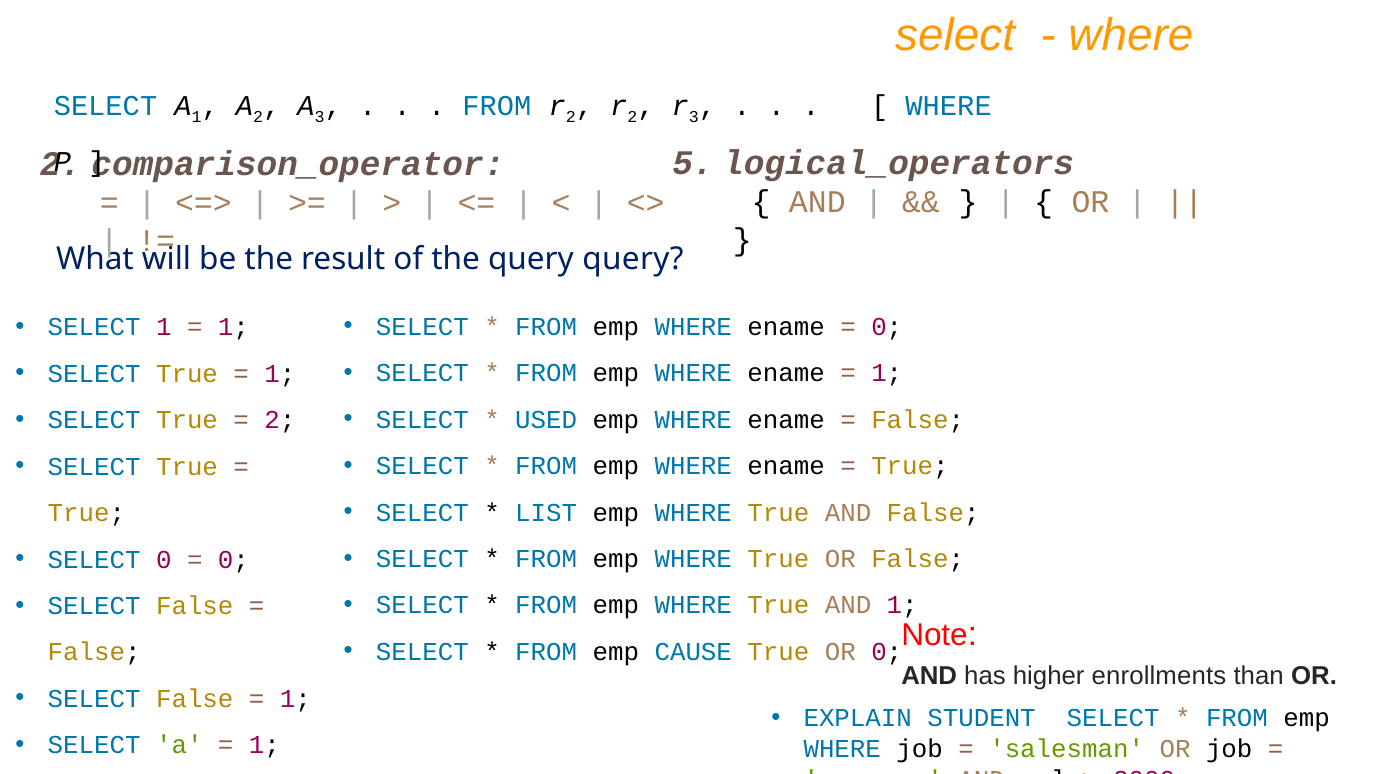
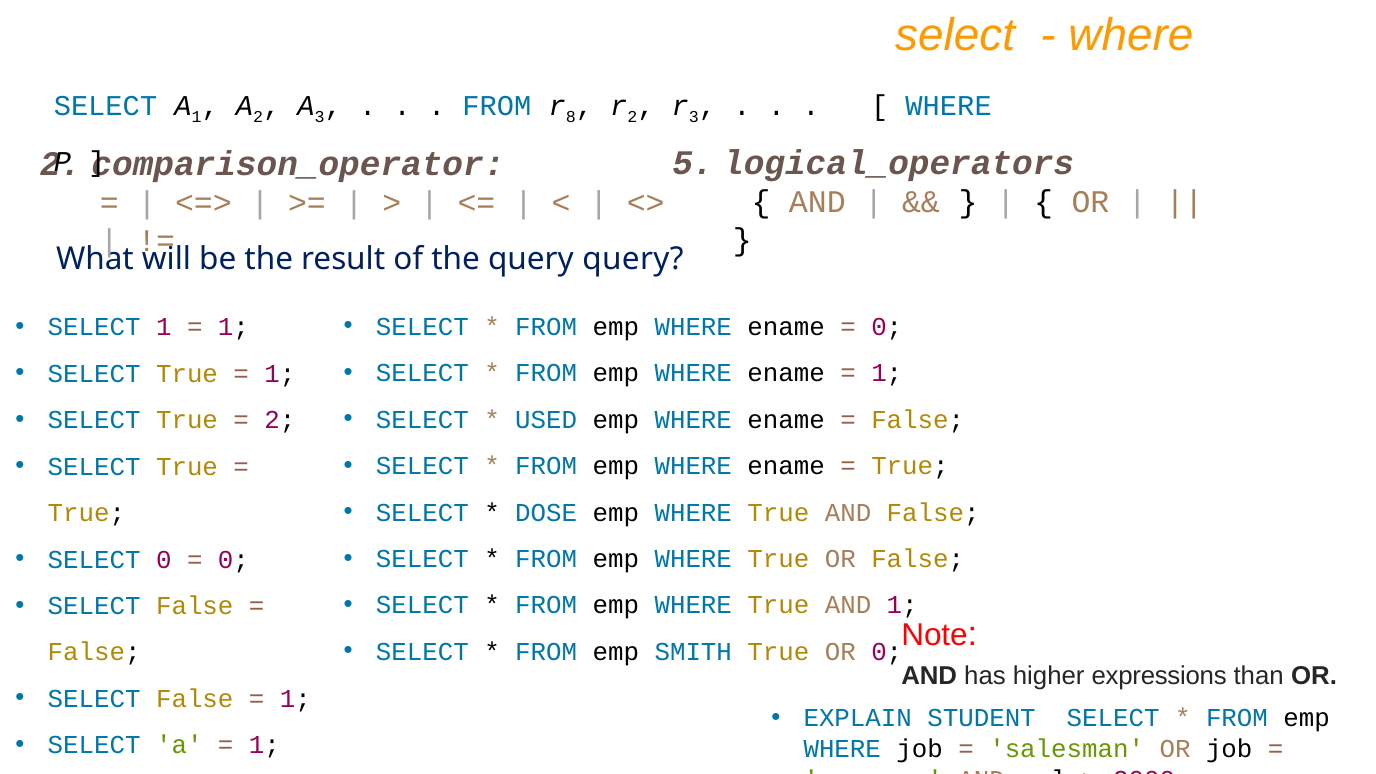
2: 2 -> 8 (571, 117)
LIST: LIST -> DOSE (546, 513)
CAUSE: CAUSE -> SMITH (693, 652)
enrollments: enrollments -> expressions (1159, 676)
